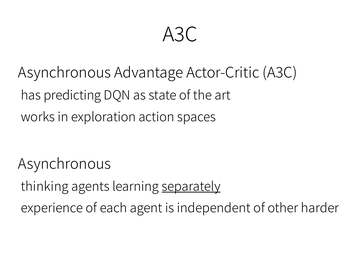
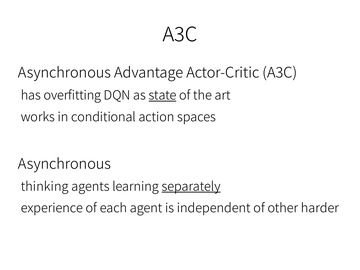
predicting: predicting -> overfitting (72, 96)
state underline: none -> present (163, 96)
exploration: exploration -> conditional (104, 117)
